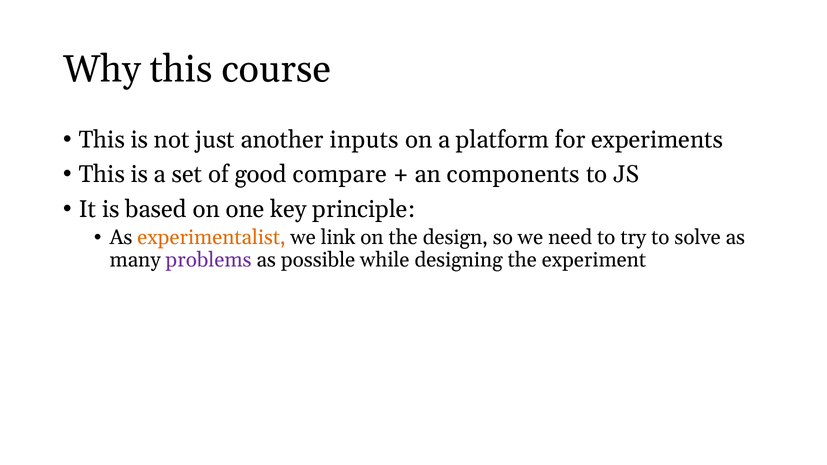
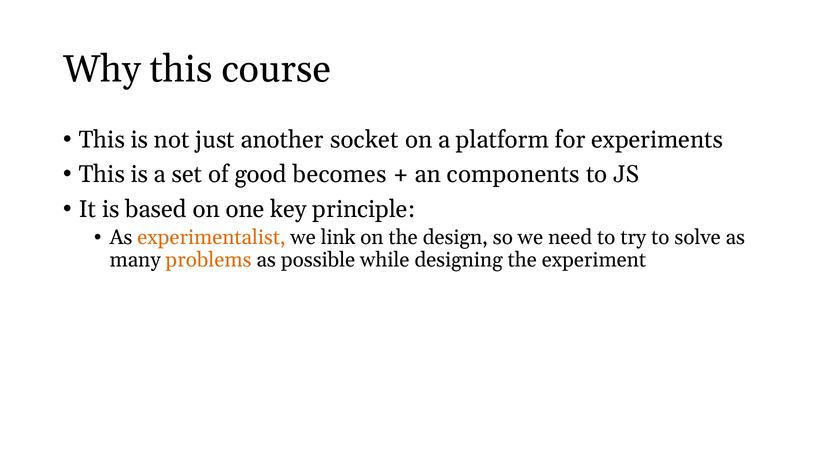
inputs: inputs -> socket (364, 140)
compare: compare -> becomes (340, 174)
problems colour: purple -> orange (209, 260)
